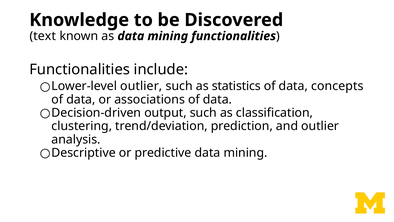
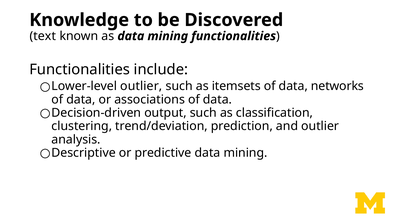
statistics: statistics -> itemsets (236, 86)
concepts: concepts -> networks (337, 86)
